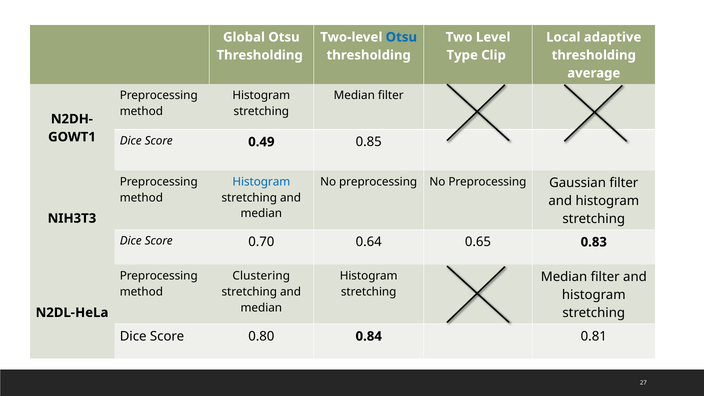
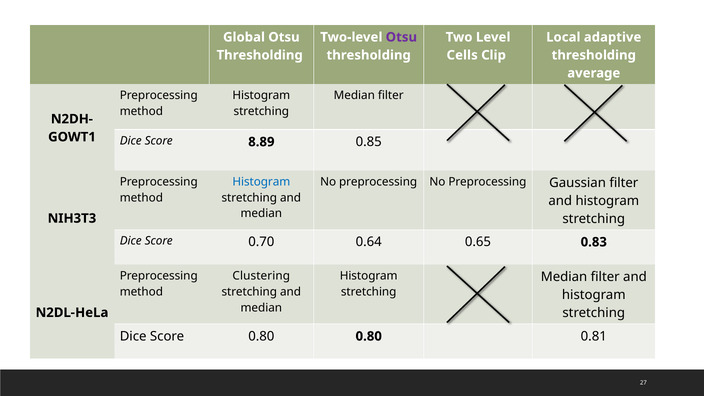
Otsu colour: blue -> purple (401, 37)
Type: Type -> Cells (462, 55)
0.49: 0.49 -> 8.89 (261, 142)
0.80 0.84: 0.84 -> 0.80 (369, 336)
